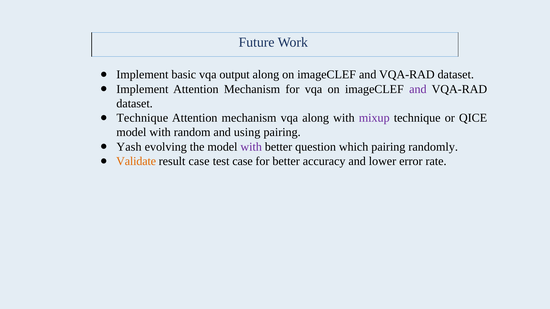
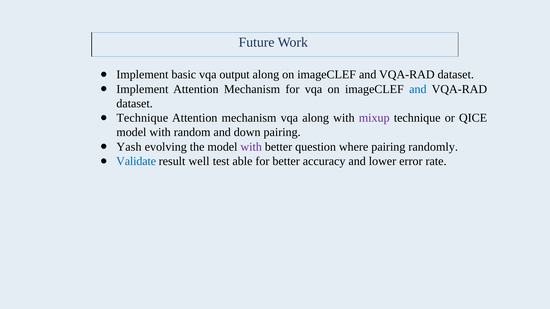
and colour: purple -> blue (418, 89)
using: using -> down (247, 132)
which: which -> where (354, 147)
Validate colour: orange -> blue (136, 161)
result case: case -> well (199, 161)
test case: case -> able (242, 161)
